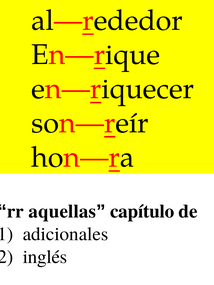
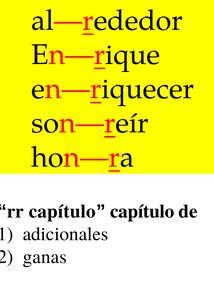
rr aquellas: aquellas -> capítulo (62, 211)
inglés: inglés -> ganas (45, 257)
